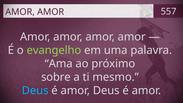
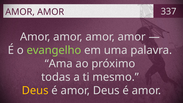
557: 557 -> 337 (169, 11)
sobre: sobre -> todas (56, 77)
Deus colour: light blue -> yellow (35, 90)
